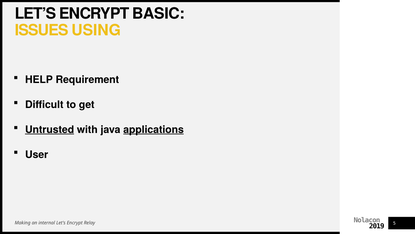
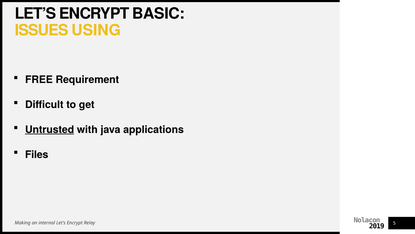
HELP: HELP -> FREE (39, 79)
applications underline: present -> none (154, 129)
User: User -> Files (37, 154)
